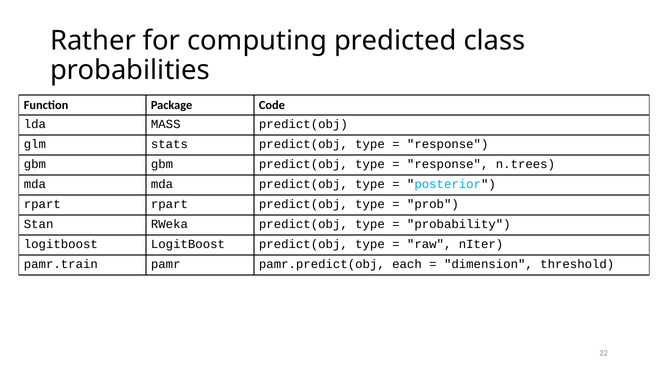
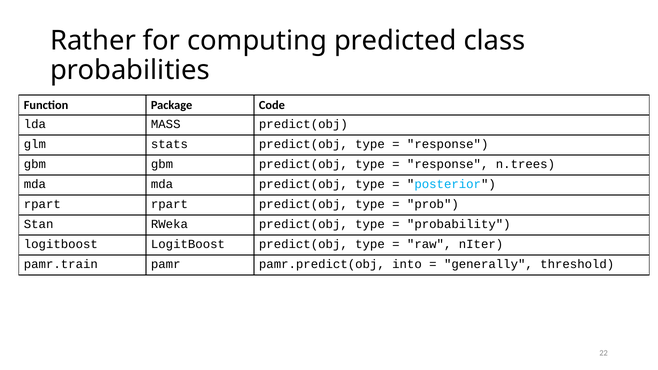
each: each -> into (407, 264)
dimension: dimension -> generally (488, 264)
